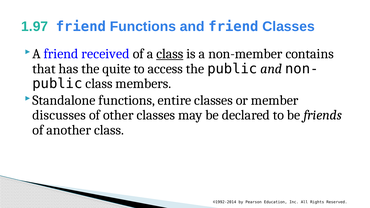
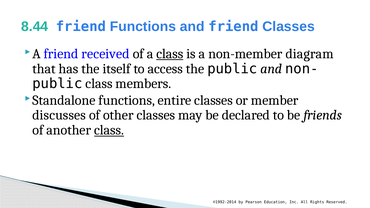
1.97: 1.97 -> 8.44 (35, 27)
contains: contains -> diagram (310, 54)
quite: quite -> itself (117, 69)
class underline: none -> present (109, 130)
